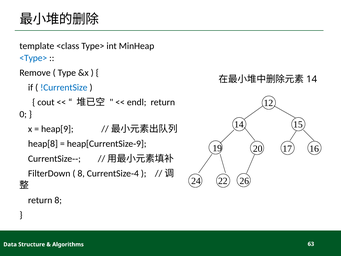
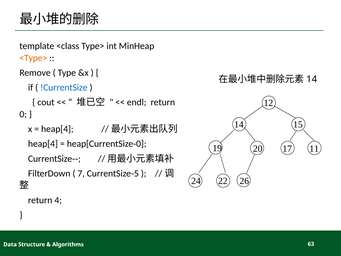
<Type> colour: blue -> orange (33, 58)
heap[9: heap[9 -> heap[4 (57, 129)
heap[8: heap[8 -> heap[4 (43, 144)
9: 9 -> 0 (141, 144)
16: 16 -> 11 (314, 149)
8: 8 -> 7 (81, 173)
4: 4 -> 5 (136, 173)
return 8: 8 -> 4 (58, 200)
